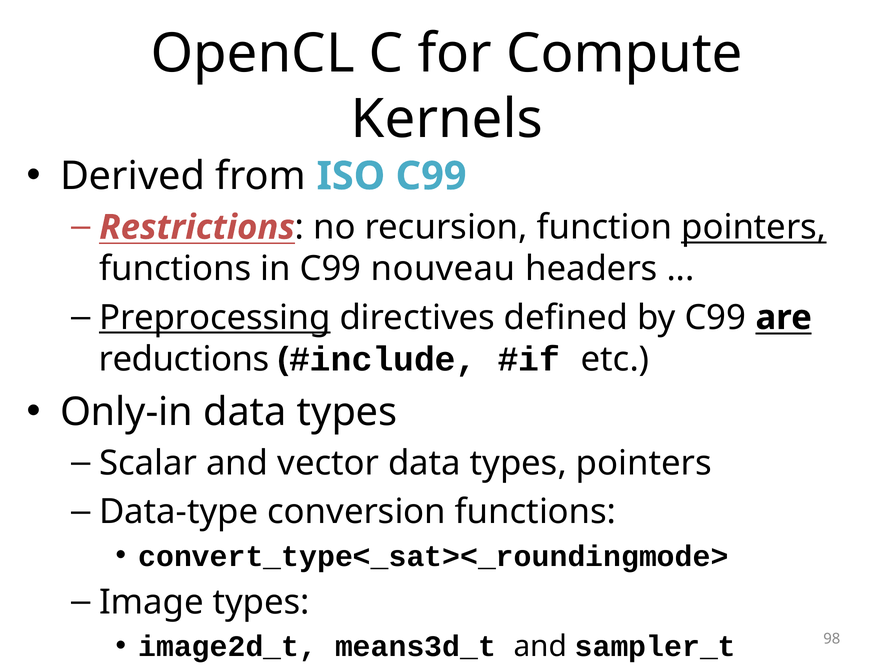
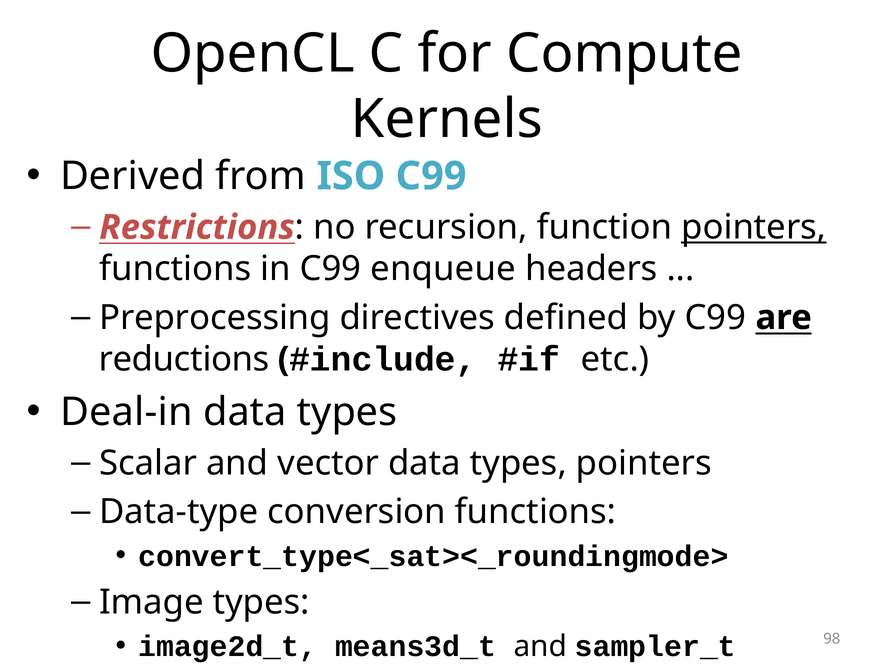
nouveau: nouveau -> enqueue (443, 269)
Preprocessing underline: present -> none (215, 318)
Only-in: Only-in -> Deal-in (126, 412)
